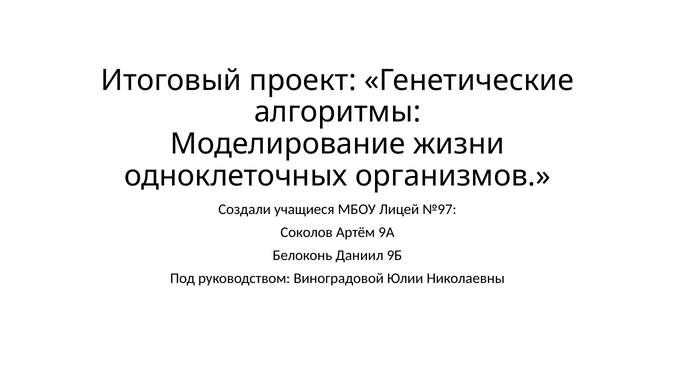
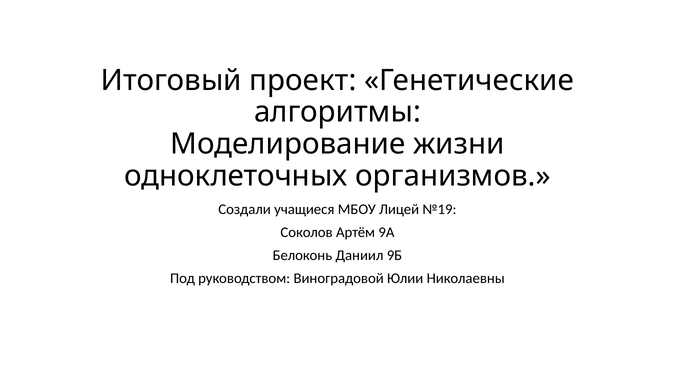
№97: №97 -> №19 (439, 210)
